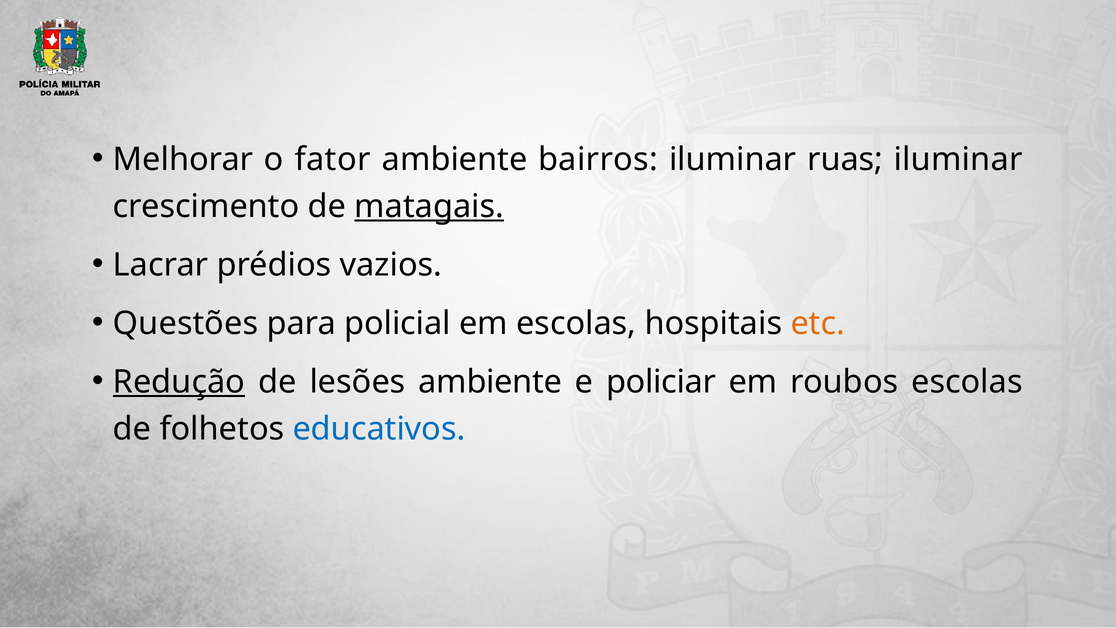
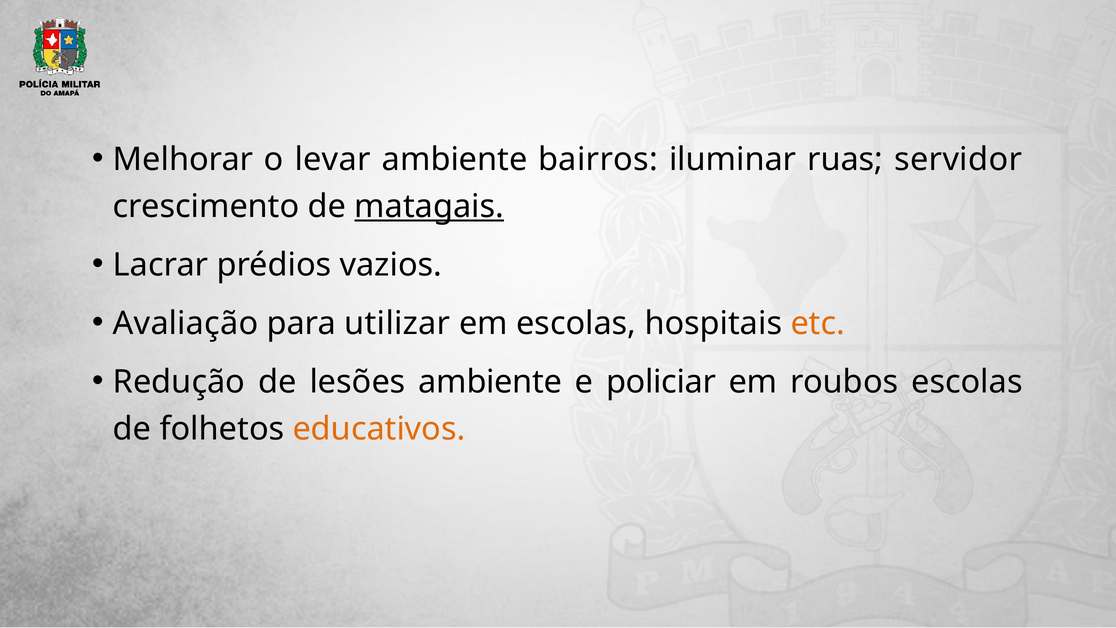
fator: fator -> levar (333, 159)
ruas iluminar: iluminar -> servidor (958, 159)
Questões: Questões -> Avaliação (186, 323)
policial: policial -> utilizar (397, 323)
Redução underline: present -> none (179, 382)
educativos colour: blue -> orange (379, 429)
